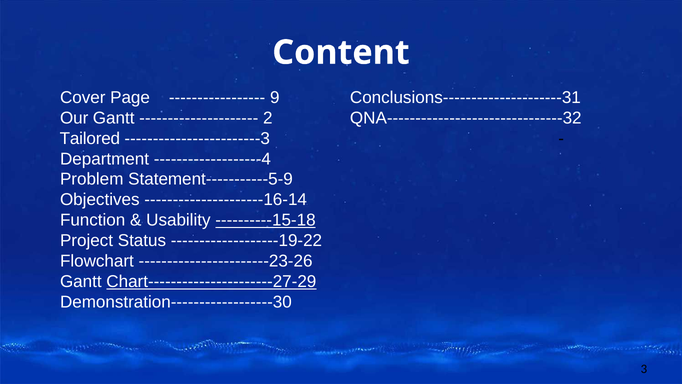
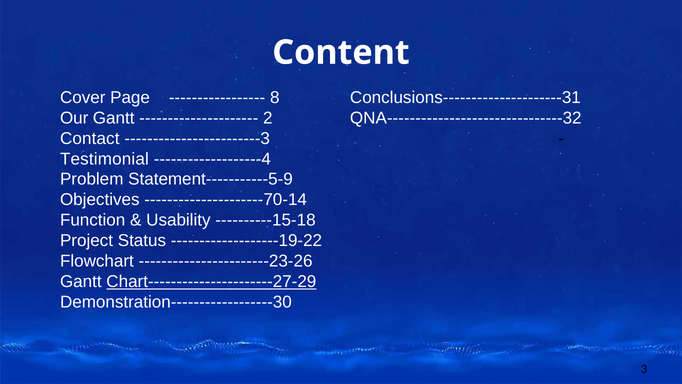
9: 9 -> 8 (275, 97)
Tailored: Tailored -> Contact (90, 138)
Department: Department -> Testimonial (104, 159)
---------------------16-14: ---------------------16-14 -> ---------------------70-14 (226, 200)
----------15-18 underline: present -> none (265, 220)
